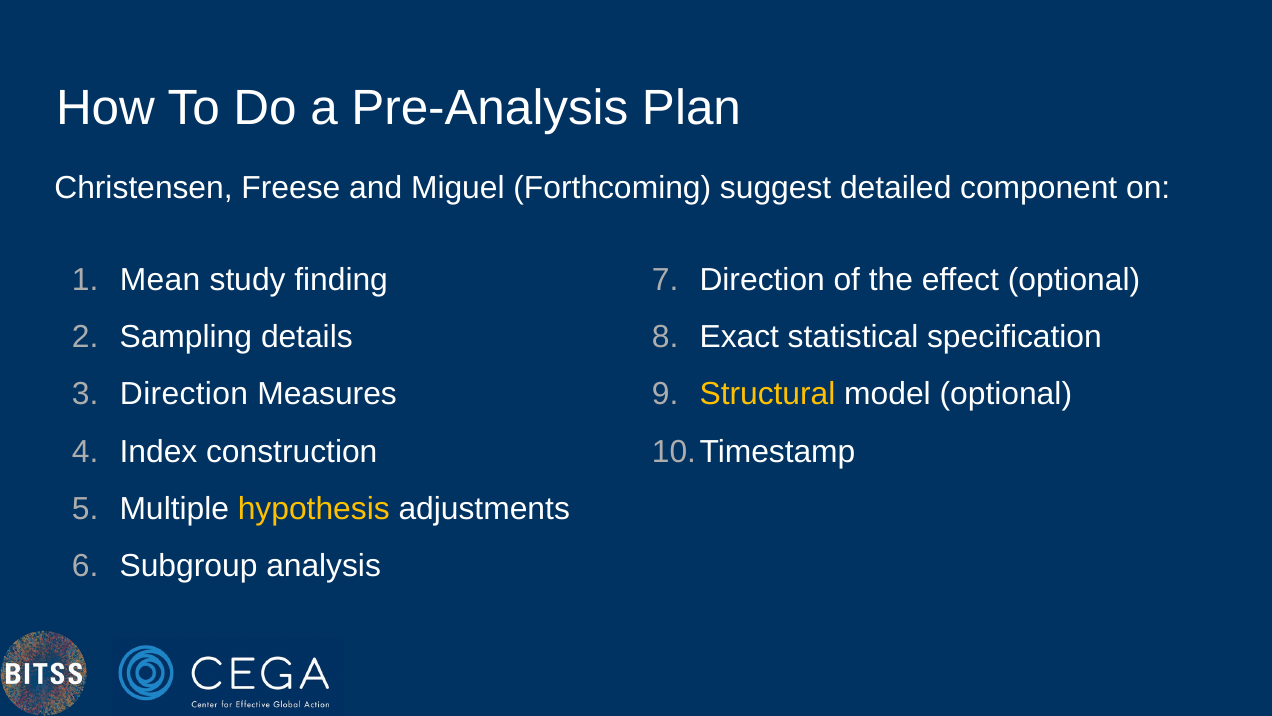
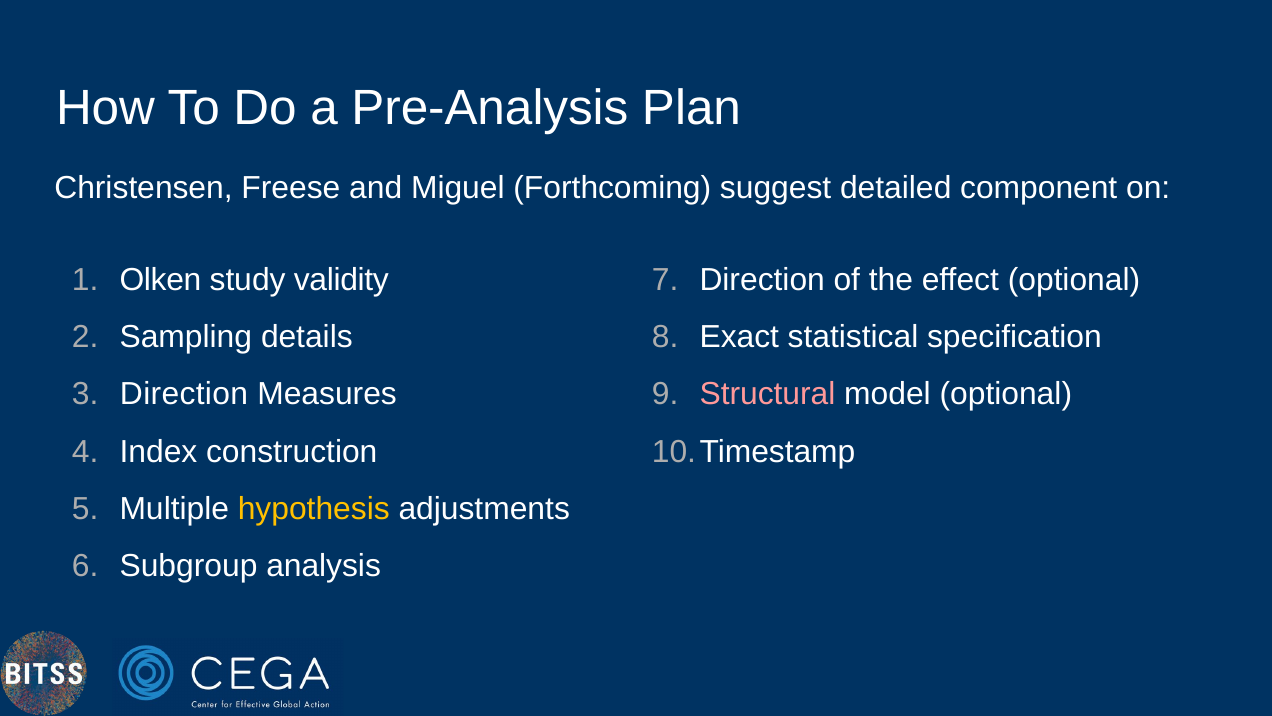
Mean: Mean -> Olken (160, 280)
finding: finding -> validity (341, 280)
Structural colour: yellow -> pink (768, 394)
